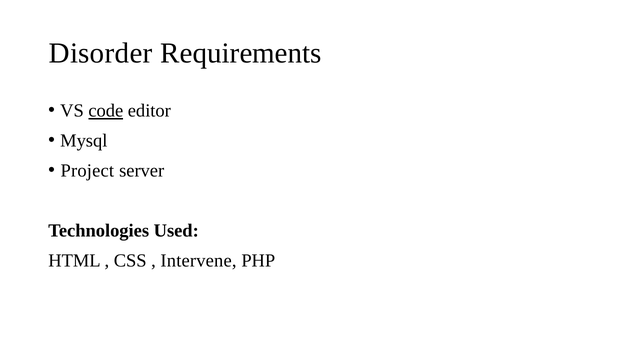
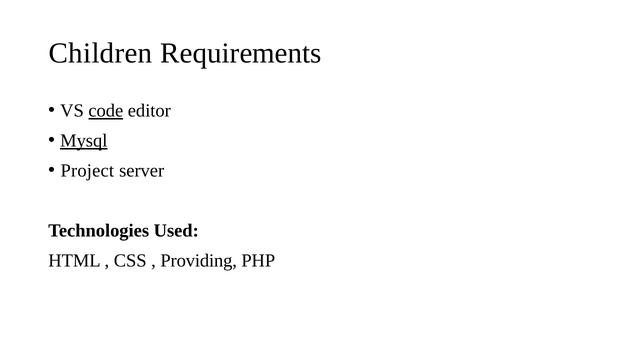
Disorder: Disorder -> Children (101, 53)
Mysql underline: none -> present (84, 141)
Intervene: Intervene -> Providing (199, 261)
